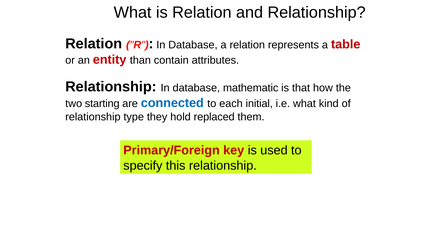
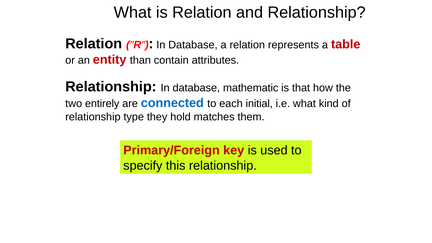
starting: starting -> entirely (102, 104)
replaced: replaced -> matches (214, 117)
